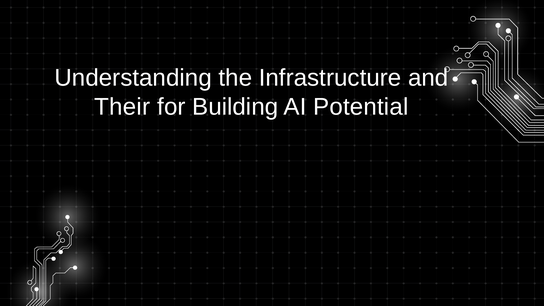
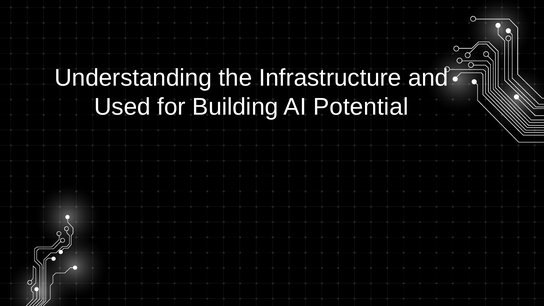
Their: Their -> Used (122, 107)
